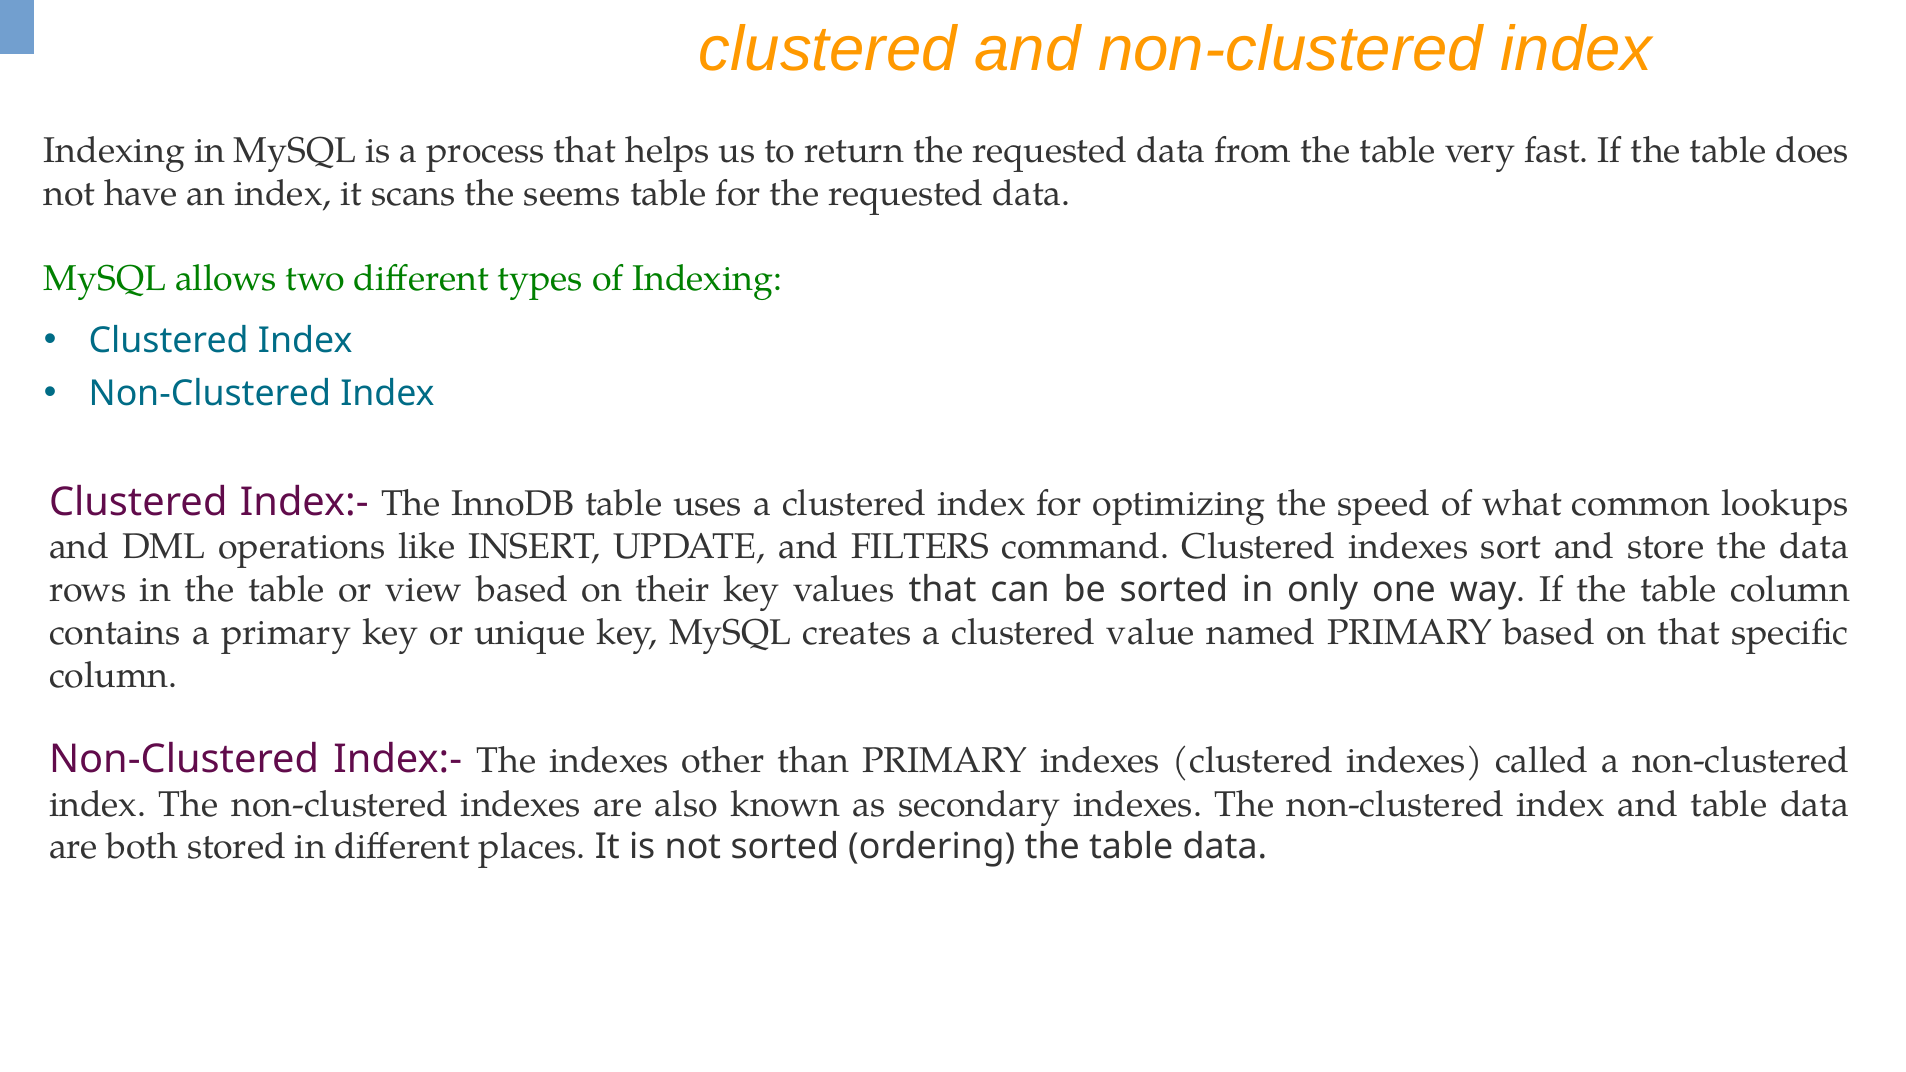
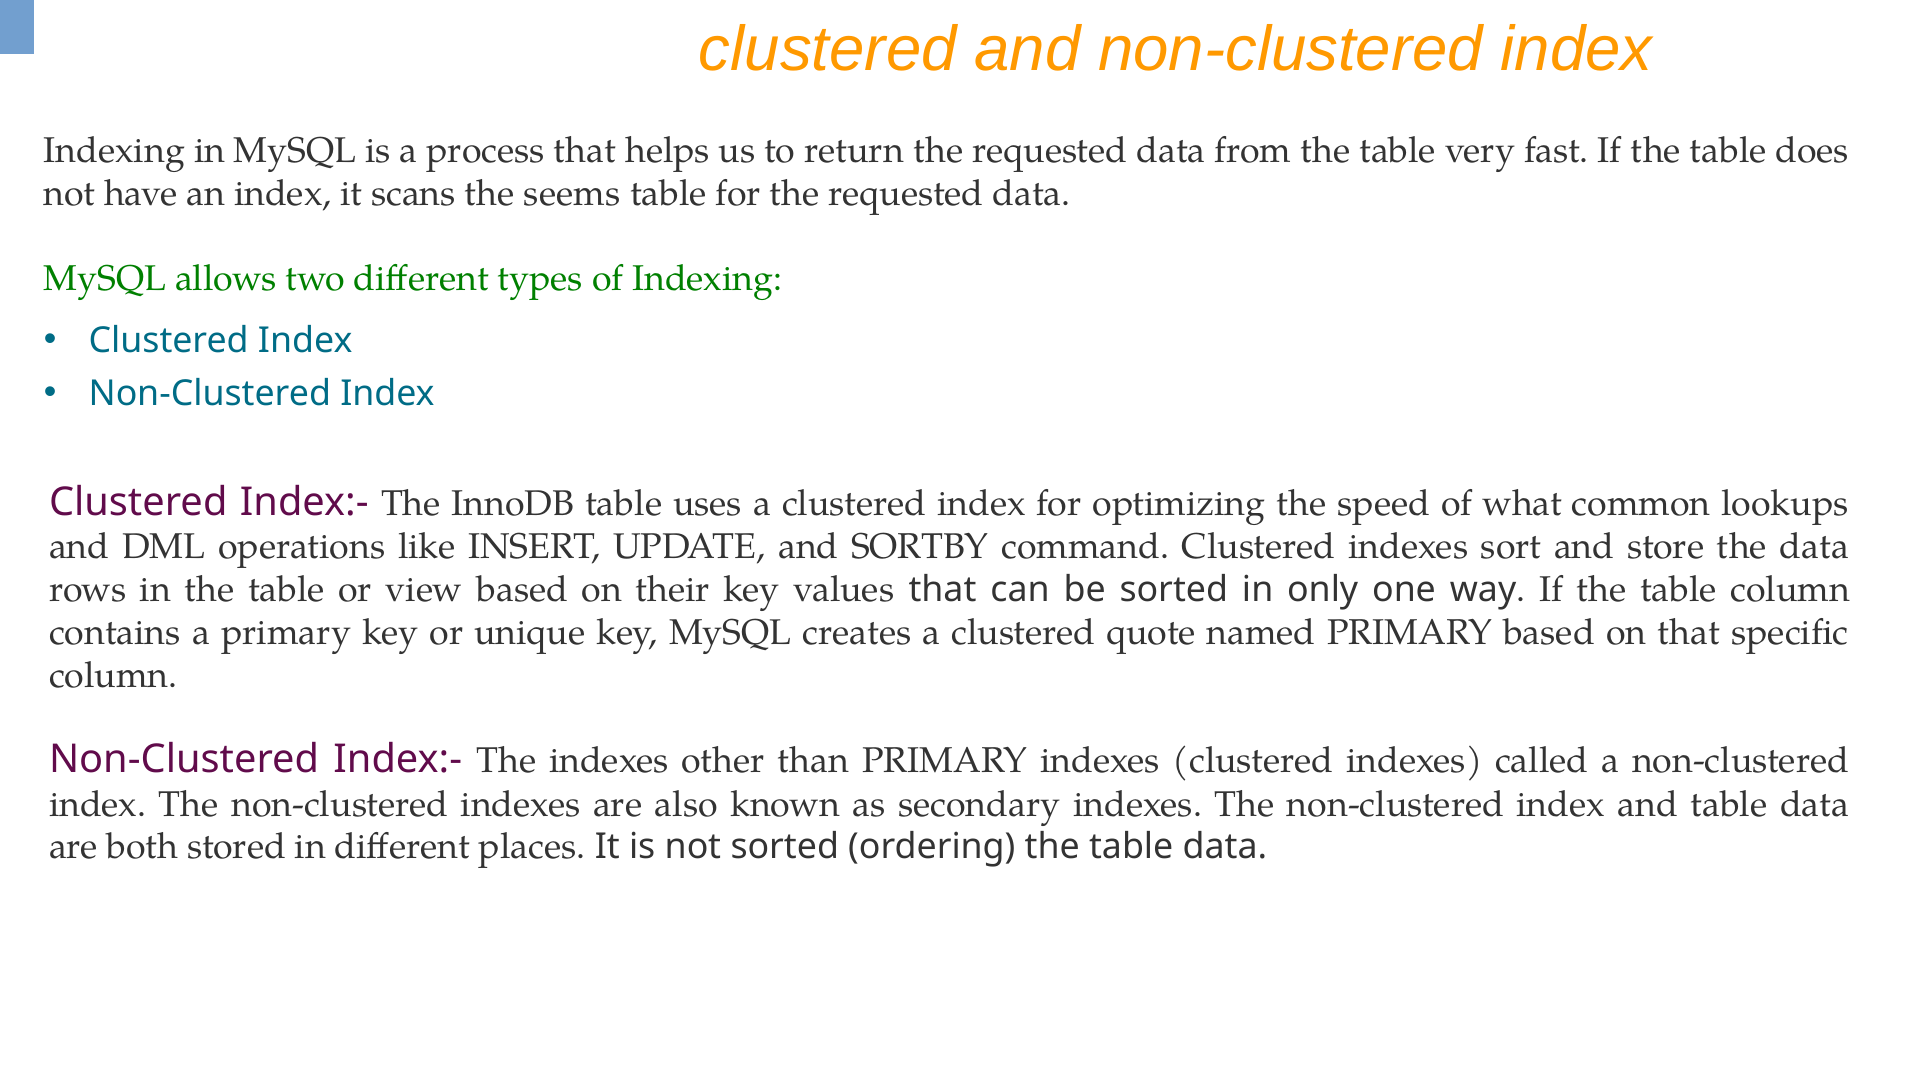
FILTERS: FILTERS -> SORTBY (920, 547)
value: value -> quote (1151, 633)
